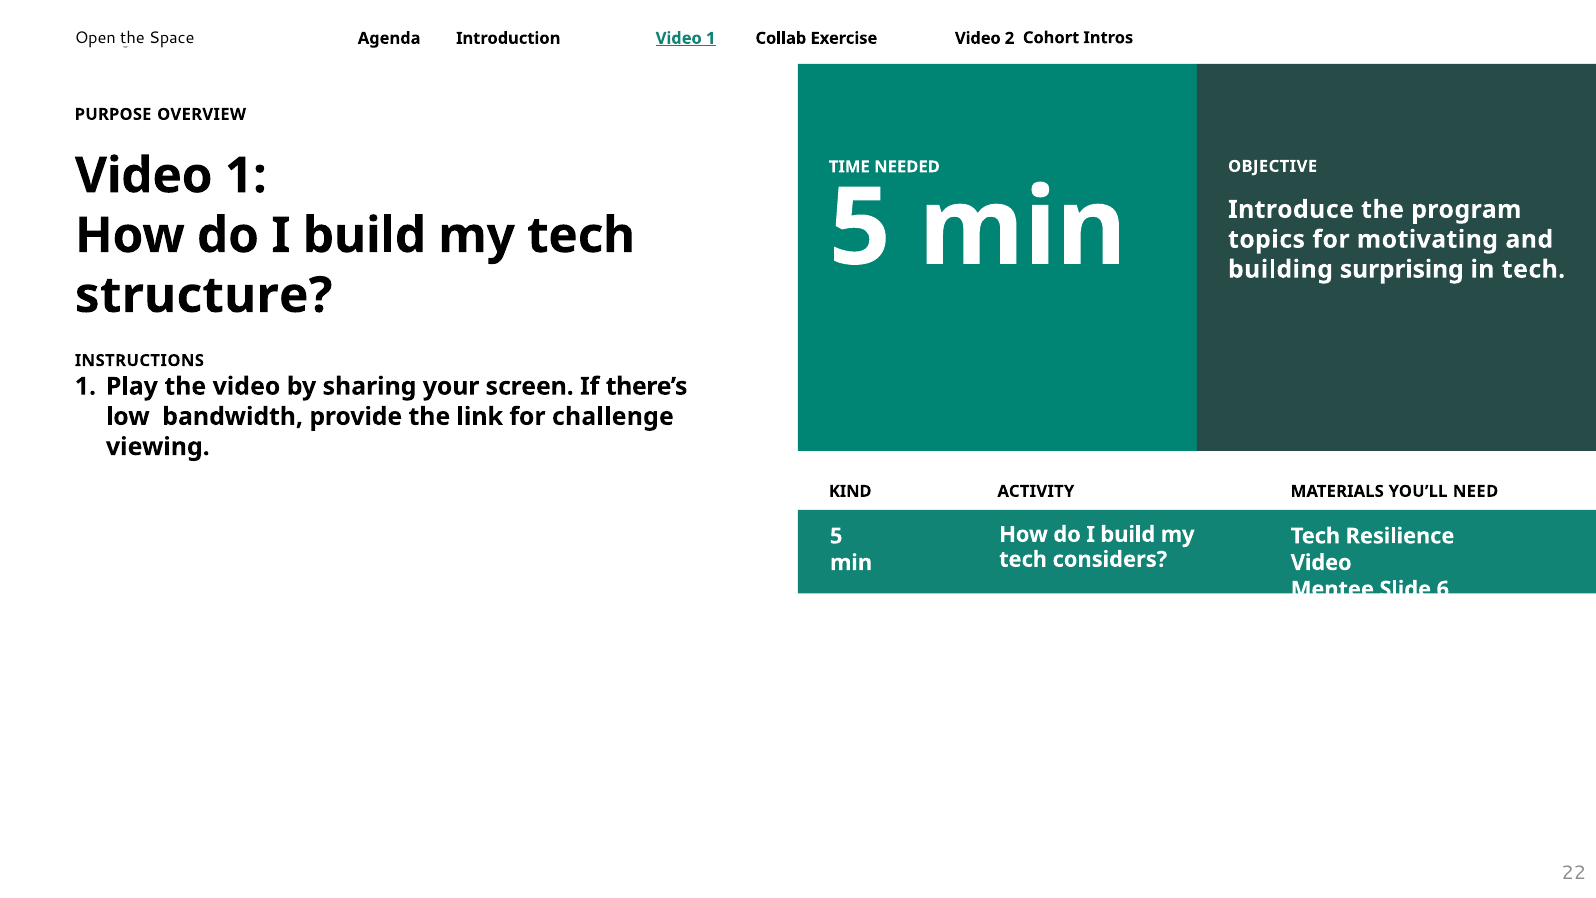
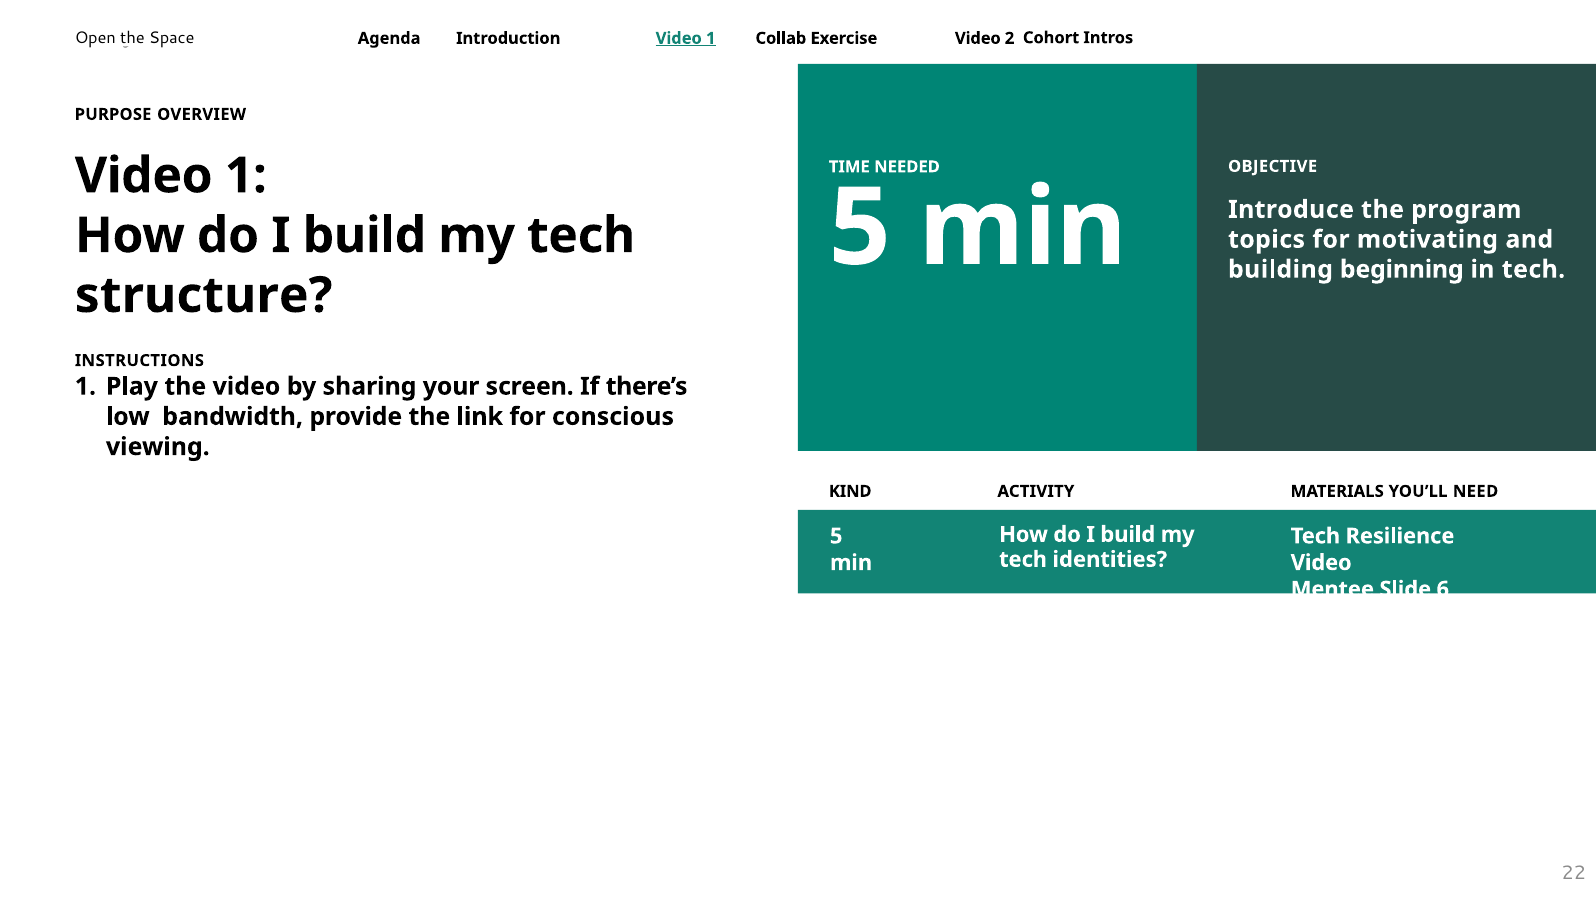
surprising: surprising -> beginning (1402, 269)
challenge: challenge -> conscious (613, 416)
considers: considers -> identities (1110, 559)
